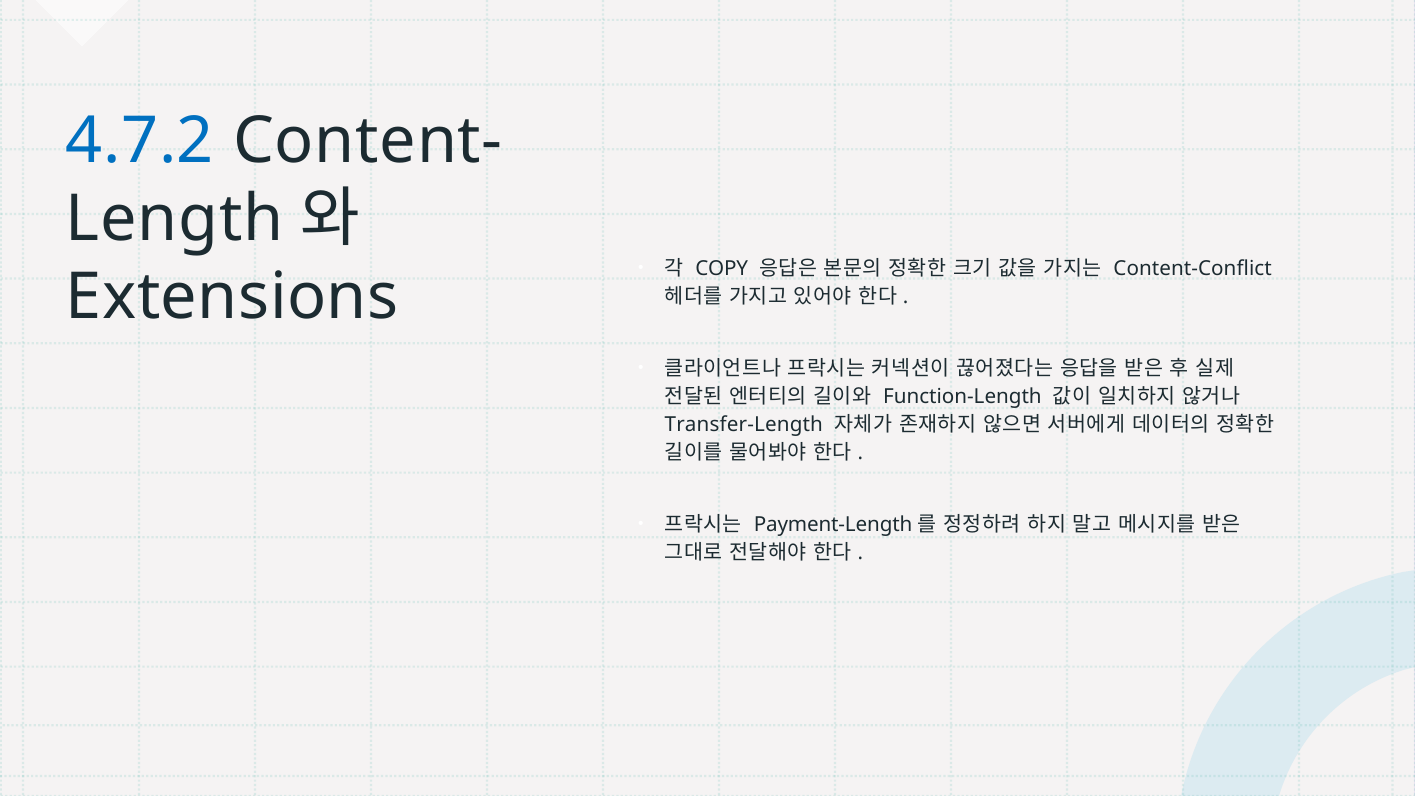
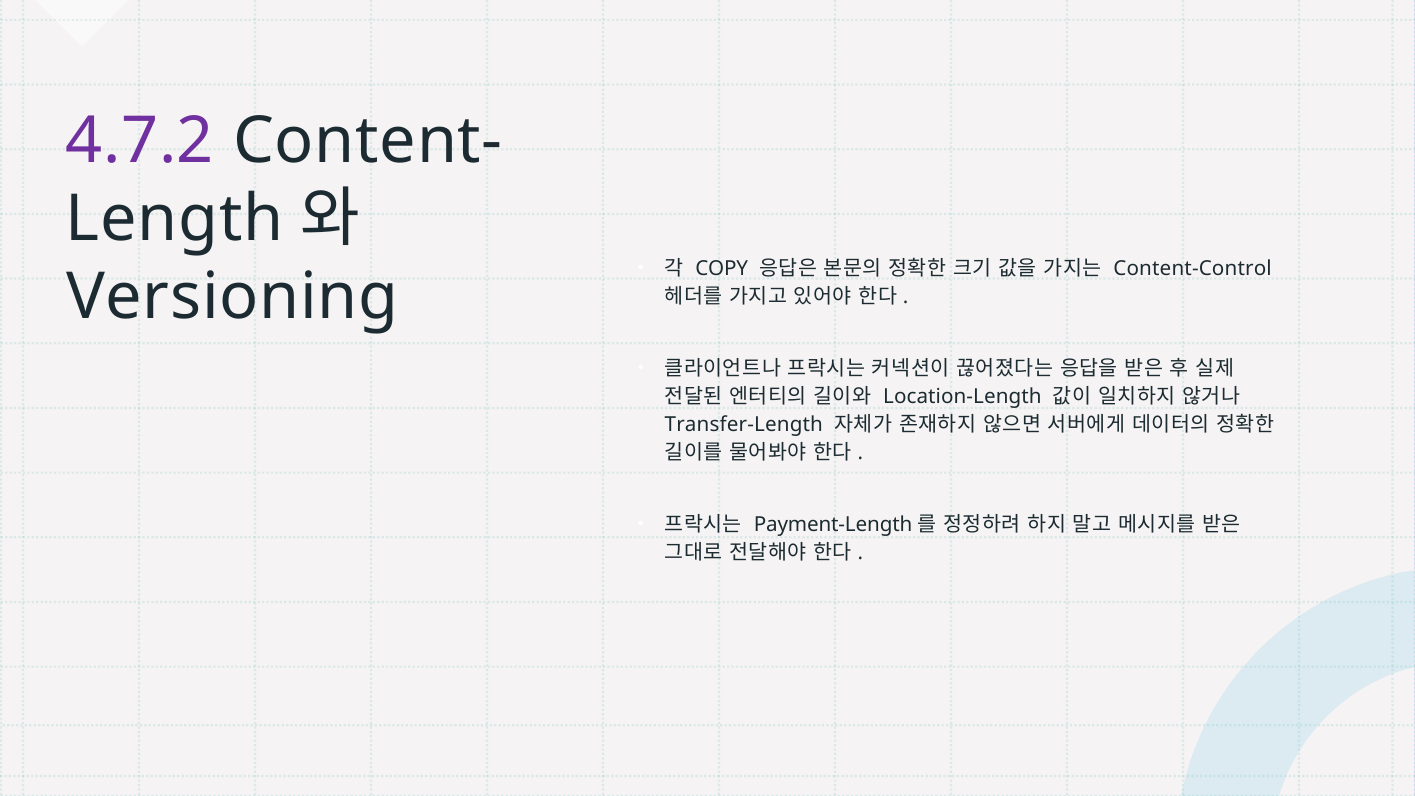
4.7.2 colour: blue -> purple (140, 141)
Content-Conflict: Content-Conflict -> Content-Control (1193, 269)
Extensions: Extensions -> Versioning (232, 297)
Function-Length: Function-Length -> Location-Length (962, 397)
